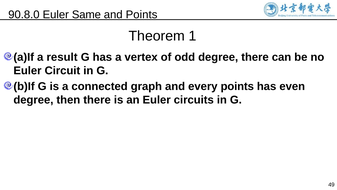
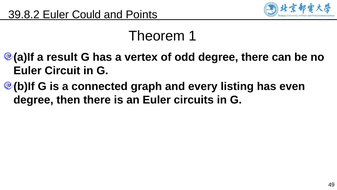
90.8.0: 90.8.0 -> 39.8.2 (24, 15)
Same: Same -> Could (86, 15)
every points: points -> listing (237, 86)
